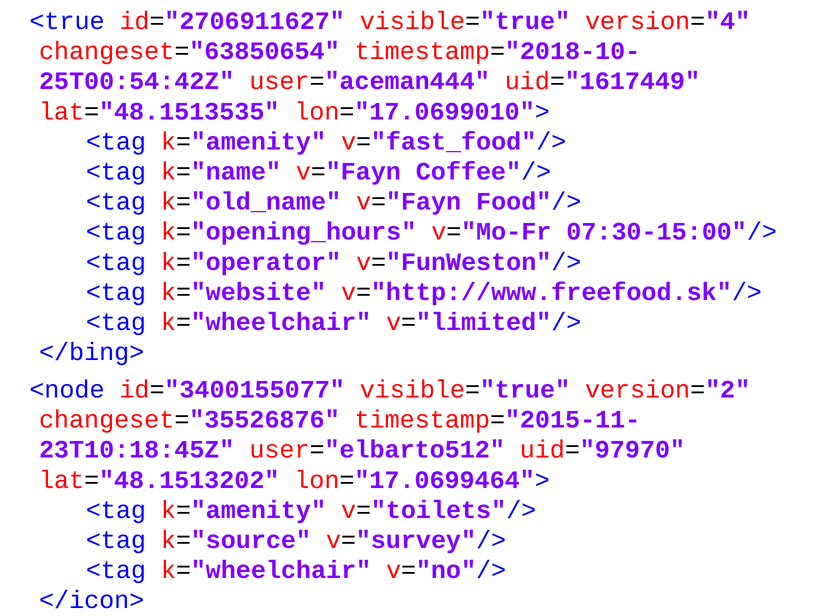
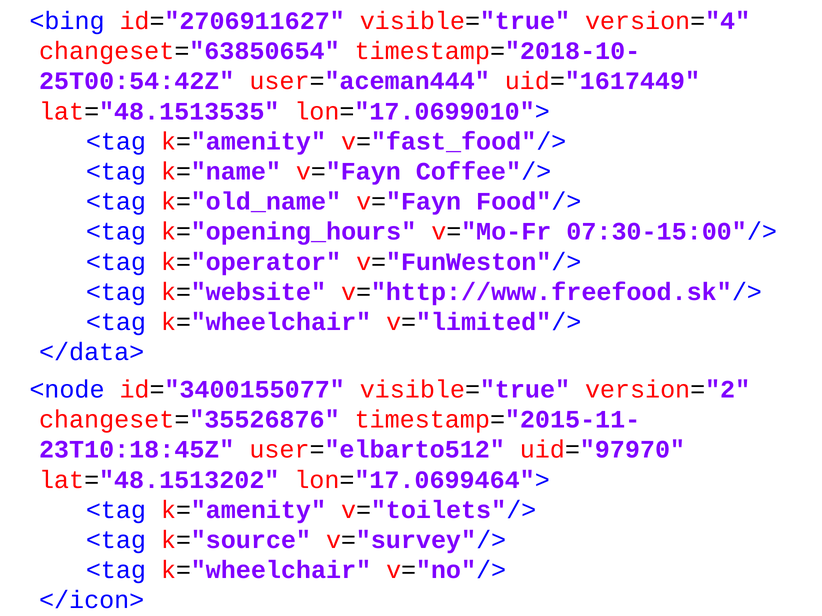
<true: <true -> <bing (67, 21)
</bing>: </bing> -> </data> (92, 352)
